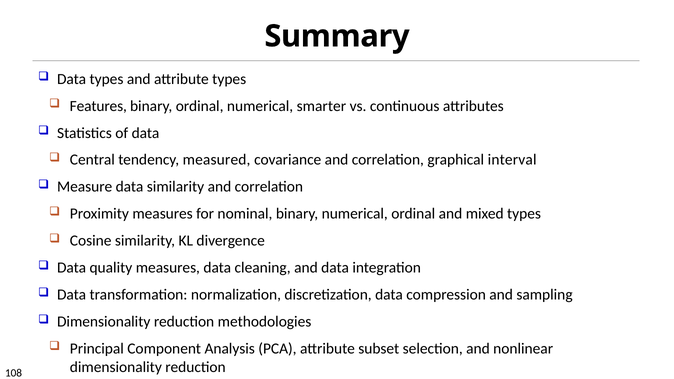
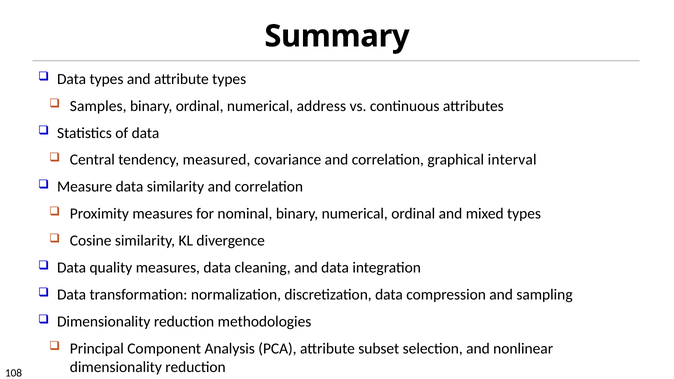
Features: Features -> Samples (98, 106)
smarter: smarter -> address (321, 106)
